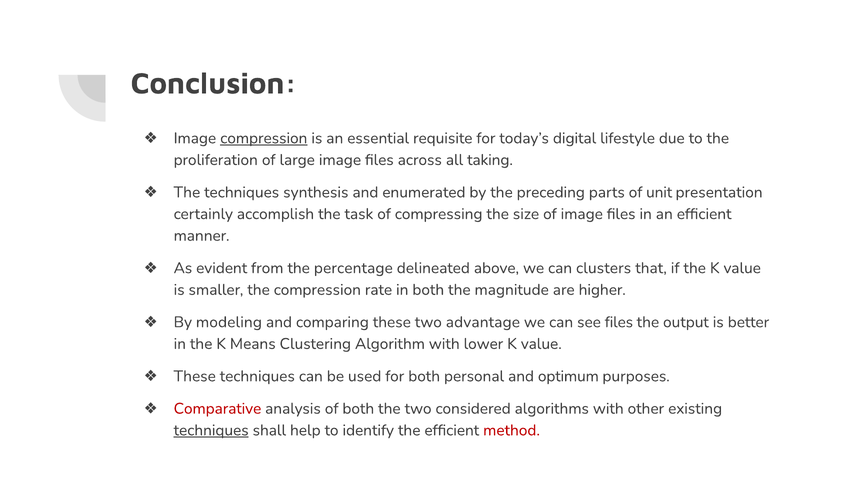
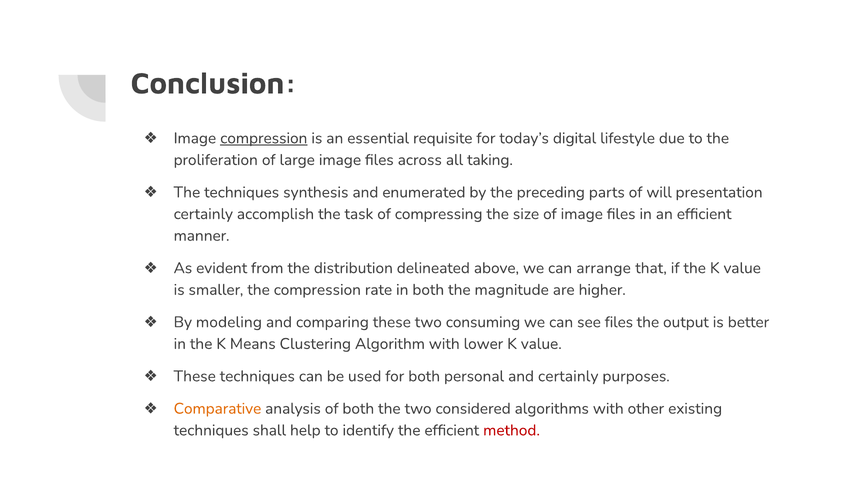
unit: unit -> will (659, 192)
percentage: percentage -> distribution (353, 268)
clusters: clusters -> arrange (604, 268)
advantage: advantage -> consuming (483, 322)
and optimum: optimum -> certainly (568, 376)
Comparative colour: red -> orange (217, 409)
techniques underline: present -> none (211, 430)
